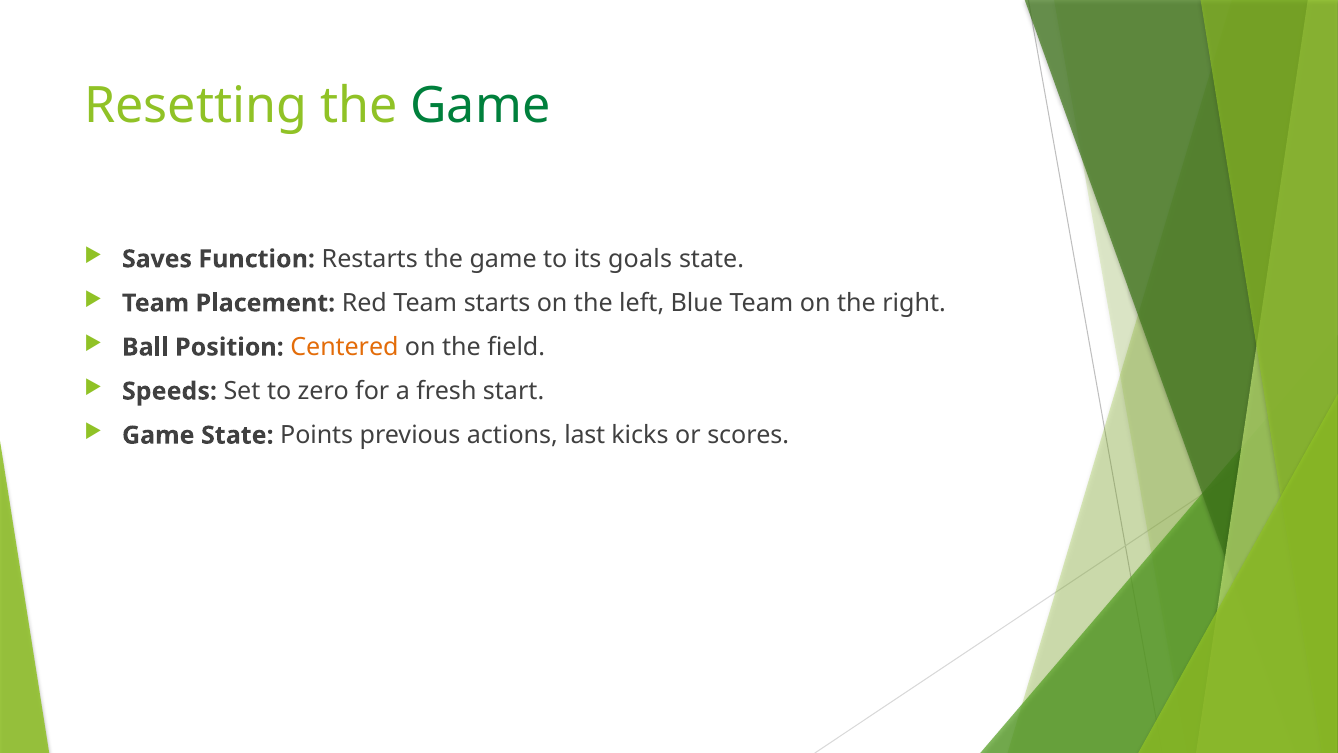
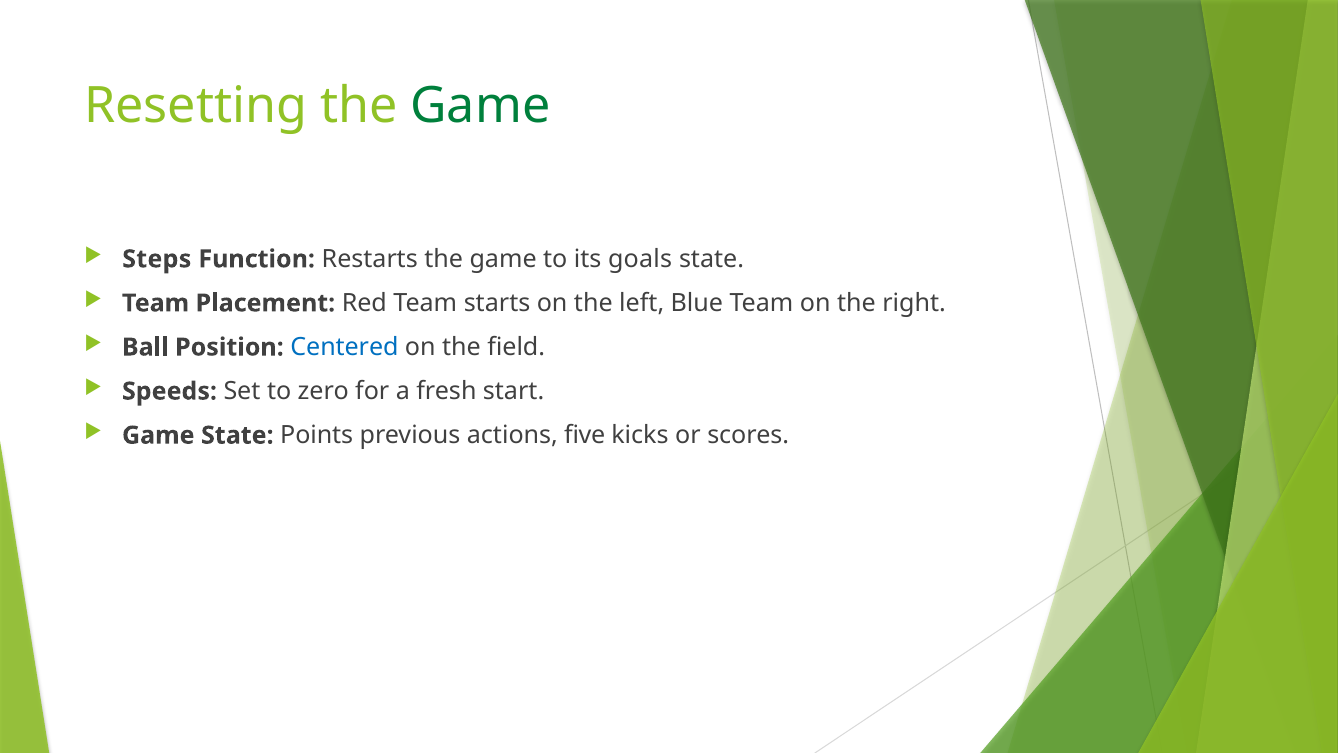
Saves: Saves -> Steps (157, 259)
Centered colour: orange -> blue (344, 347)
last: last -> five (585, 435)
